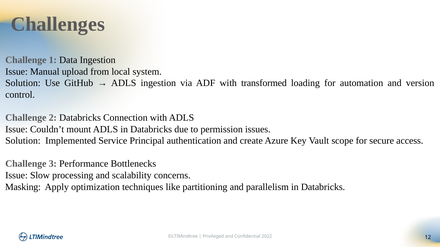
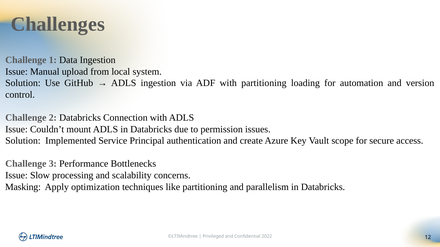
with transformed: transformed -> partitioning (264, 83)
